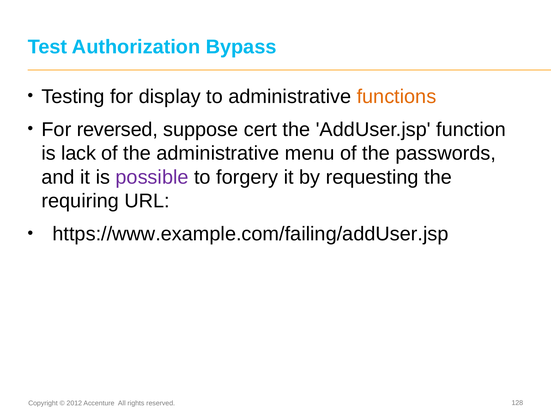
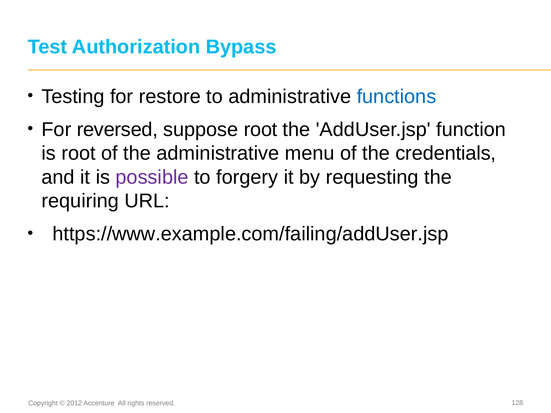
display: display -> restore (170, 97)
functions colour: orange -> blue (397, 97)
suppose cert: cert -> root (261, 130)
is lack: lack -> root (79, 153)
passwords: passwords -> credentials (446, 153)
